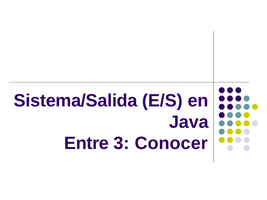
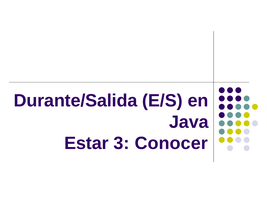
Sistema/Salida: Sistema/Salida -> Durante/Salida (76, 101)
Entre: Entre -> Estar (86, 143)
